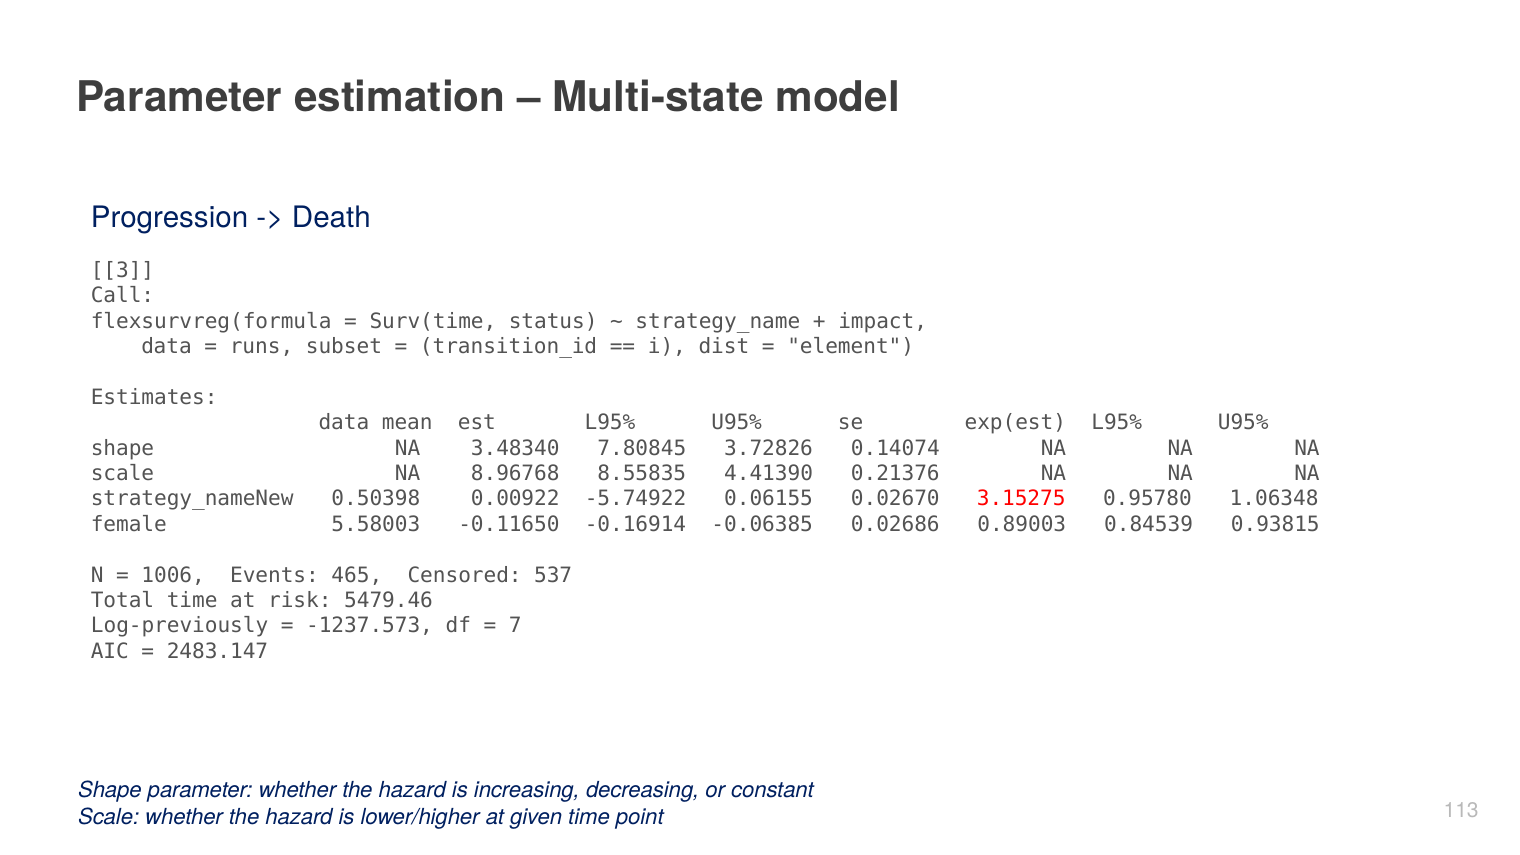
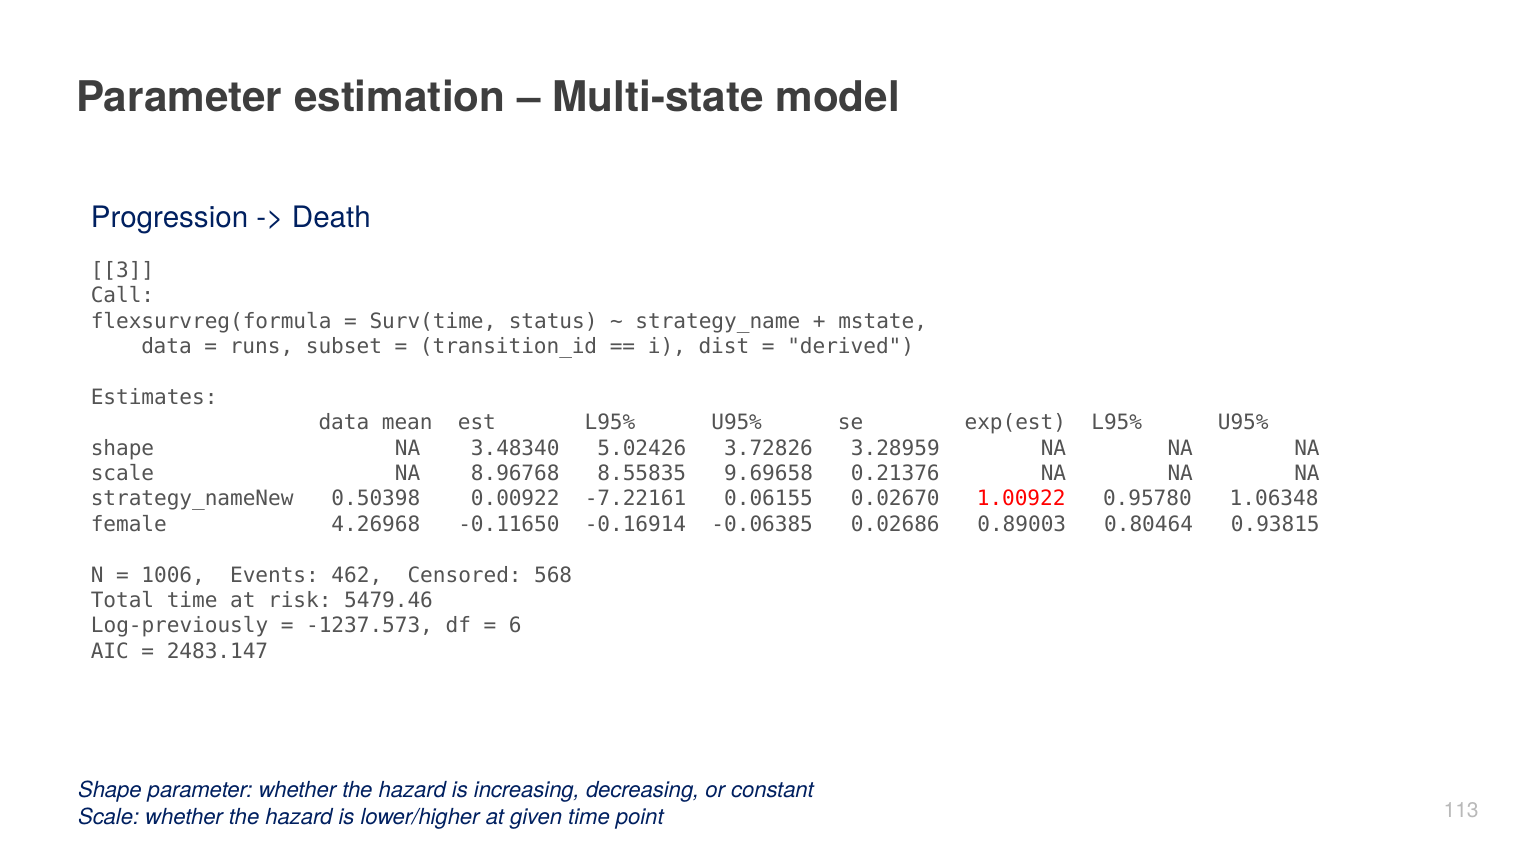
impact: impact -> mstate (883, 321)
element: element -> derived (851, 347)
7.80845: 7.80845 -> 5.02426 (642, 448)
0.14074: 0.14074 -> 3.28959 (895, 448)
4.41390: 4.41390 -> 9.69658 (769, 474)
-5.74922: -5.74922 -> -7.22161 (636, 499)
3.15275: 3.15275 -> 1.00922 (1021, 499)
5.58003: 5.58003 -> 4.26968 (376, 524)
0.84539: 0.84539 -> 0.80464 (1149, 524)
465: 465 -> 462 (357, 575)
537: 537 -> 568 (553, 575)
7: 7 -> 6 (515, 626)
